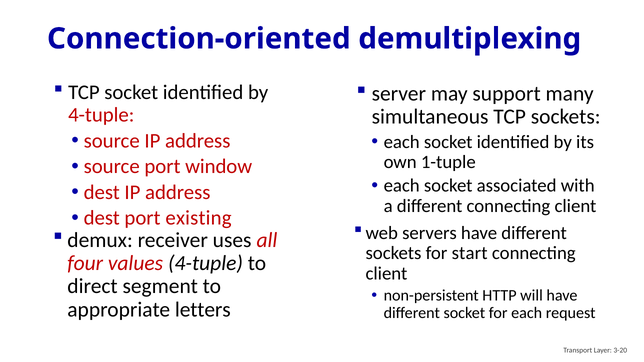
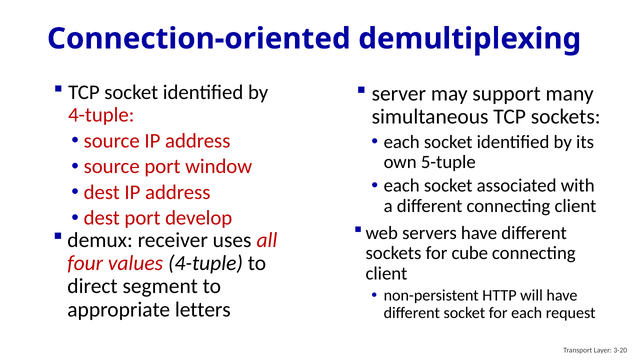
1-tuple: 1-tuple -> 5-tuple (448, 162)
existing: existing -> develop (199, 218)
start: start -> cube (470, 253)
